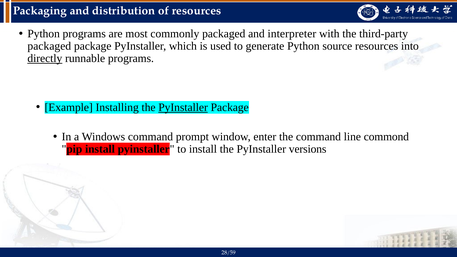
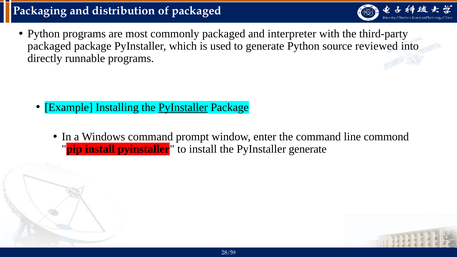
of resources: resources -> packaged (197, 11)
source resources: resources -> reviewed (377, 46)
directly underline: present -> none (45, 58)
PyInstaller versions: versions -> generate (308, 149)
